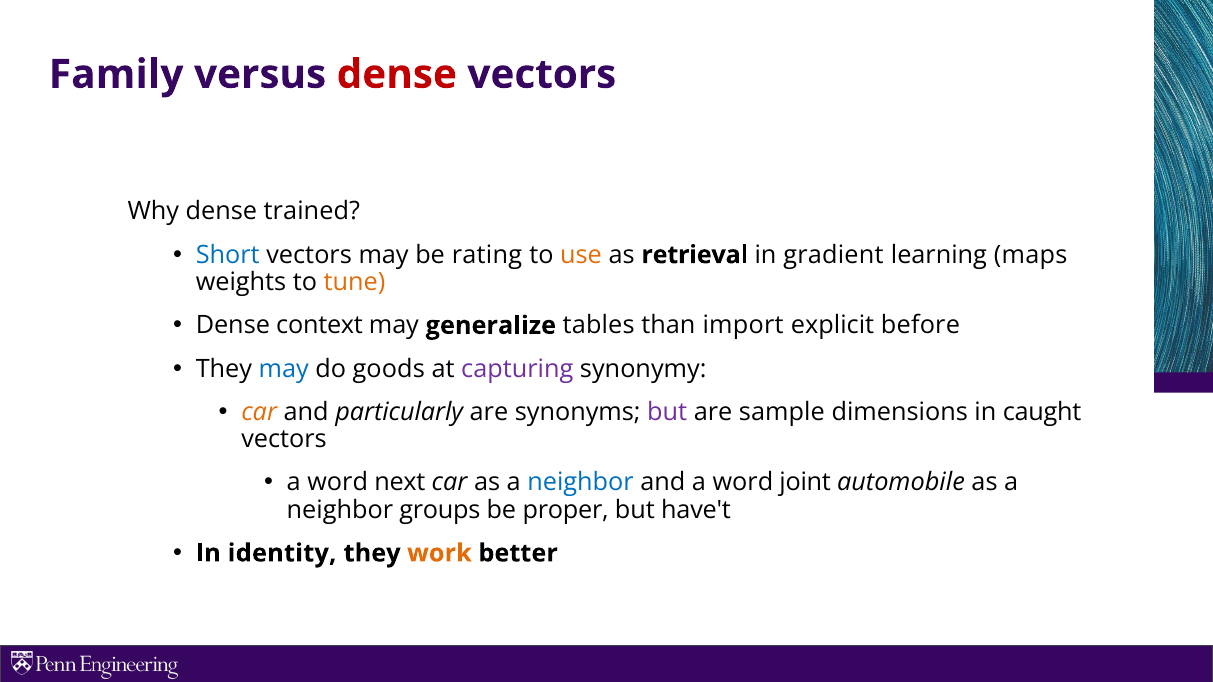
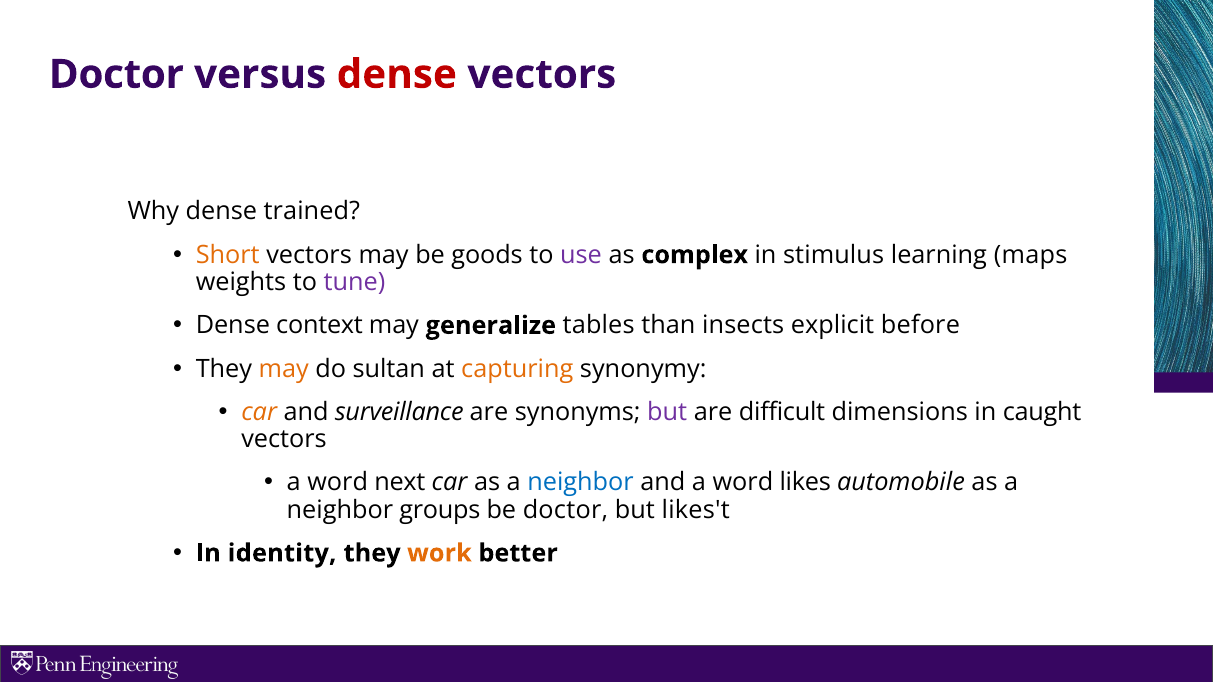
Family: Family -> Doctor (116, 74)
Short colour: blue -> orange (228, 255)
rating: rating -> goods (487, 255)
use colour: orange -> purple (581, 255)
retrieval: retrieval -> complex (695, 255)
gradient: gradient -> stimulus (834, 255)
tune colour: orange -> purple (355, 282)
import: import -> insects (743, 326)
may colour: blue -> orange (284, 369)
goods: goods -> sultan (389, 369)
capturing colour: purple -> orange (517, 369)
particularly: particularly -> surveillance (399, 412)
sample: sample -> difficult (782, 412)
joint: joint -> likes (805, 483)
be proper: proper -> doctor (565, 510)
have't: have't -> likes't (696, 510)
